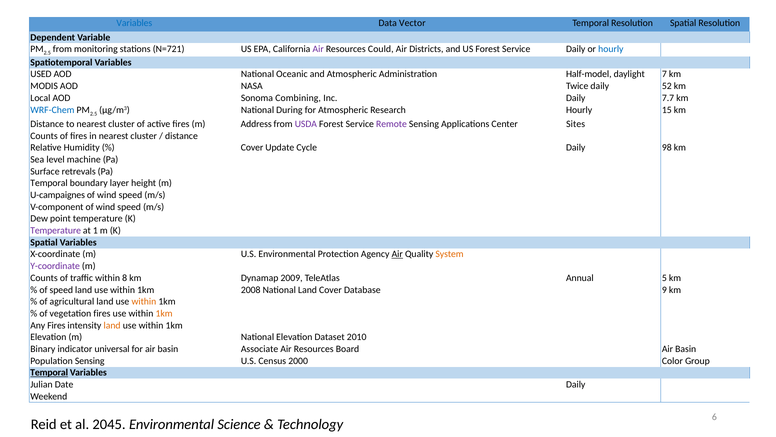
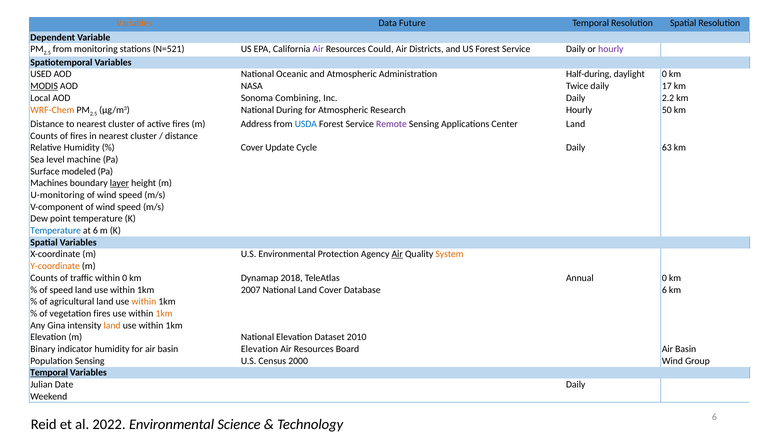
Variables colour: blue -> orange (134, 23)
Vector: Vector -> Future (412, 23)
N=721: N=721 -> N=521 (169, 49)
hourly colour: blue -> purple (611, 49)
Half-model: Half-model -> Half-during (589, 74)
daylight 7: 7 -> 0 (664, 74)
MODIS underline: none -> present (44, 86)
52: 52 -> 17 (667, 86)
7.7: 7.7 -> 2.2 (668, 98)
WRF-Chem colour: blue -> orange (52, 110)
15: 15 -> 50 (667, 110)
USDA colour: purple -> blue (306, 124)
Center Sites: Sites -> Land (576, 124)
98: 98 -> 63 (667, 148)
retrevals: retrevals -> modeled (79, 171)
Temporal: Temporal -> Machines (49, 183)
layer underline: none -> present (119, 183)
U-campaignes: U-campaignes -> U-monitoring (57, 195)
Temperature colour: purple -> blue (56, 230)
at 1: 1 -> 6 (95, 230)
Y-coordinate colour: purple -> orange (55, 266)
within 8: 8 -> 0 (125, 278)
2009: 2009 -> 2018 (292, 278)
Annual 5: 5 -> 0 (664, 278)
2008: 2008 -> 2007 (251, 289)
Database 9: 9 -> 6 (664, 289)
Any Fires: Fires -> Gina (56, 325)
indicator universal: universal -> humidity (112, 349)
basin Associate: Associate -> Elevation (260, 349)
2000 Color: Color -> Wind (672, 361)
2045: 2045 -> 2022 (109, 424)
